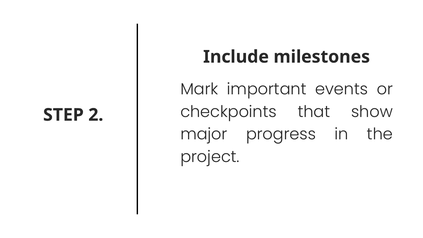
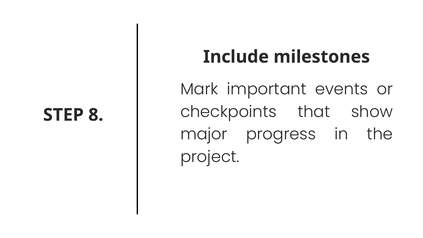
2: 2 -> 8 (96, 115)
